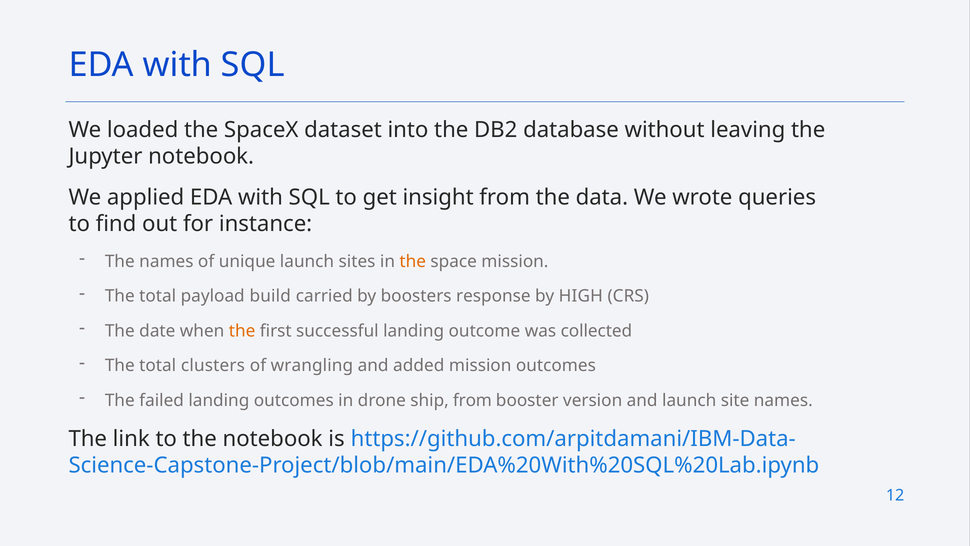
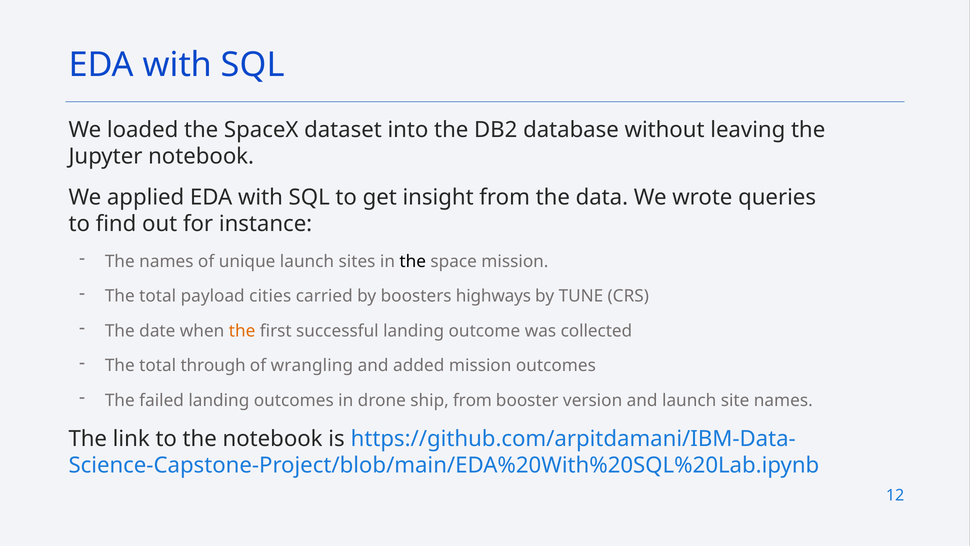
the colour: orange -> black (413, 261)
build: build -> cities (270, 296)
response: response -> highways (493, 296)
HIGH: HIGH -> TUNE (581, 296)
clusters: clusters -> through (213, 366)
